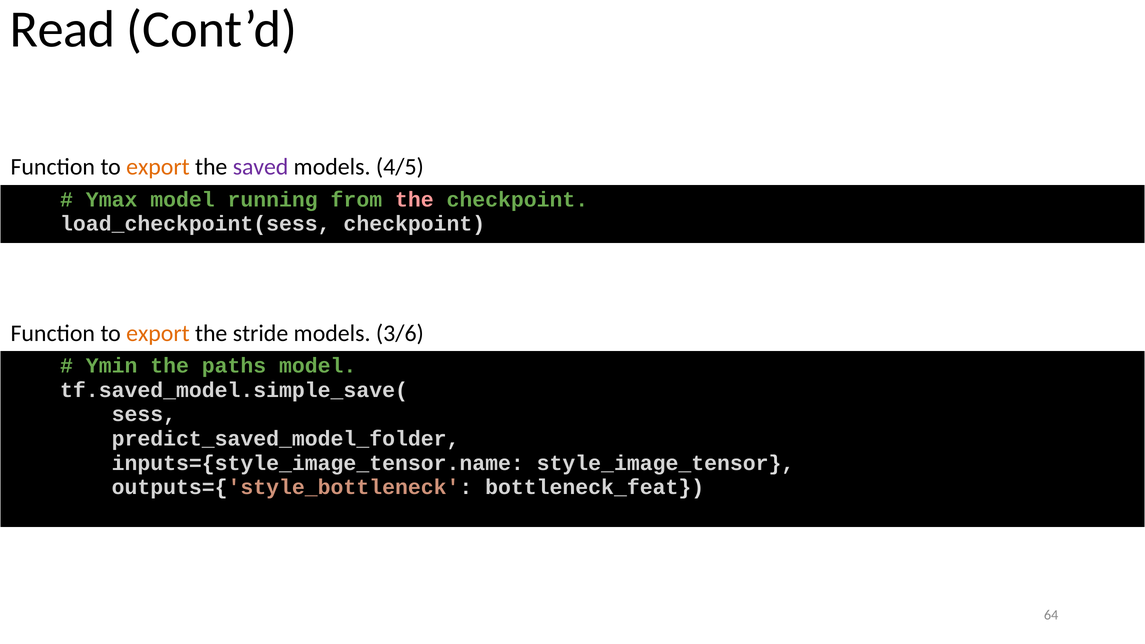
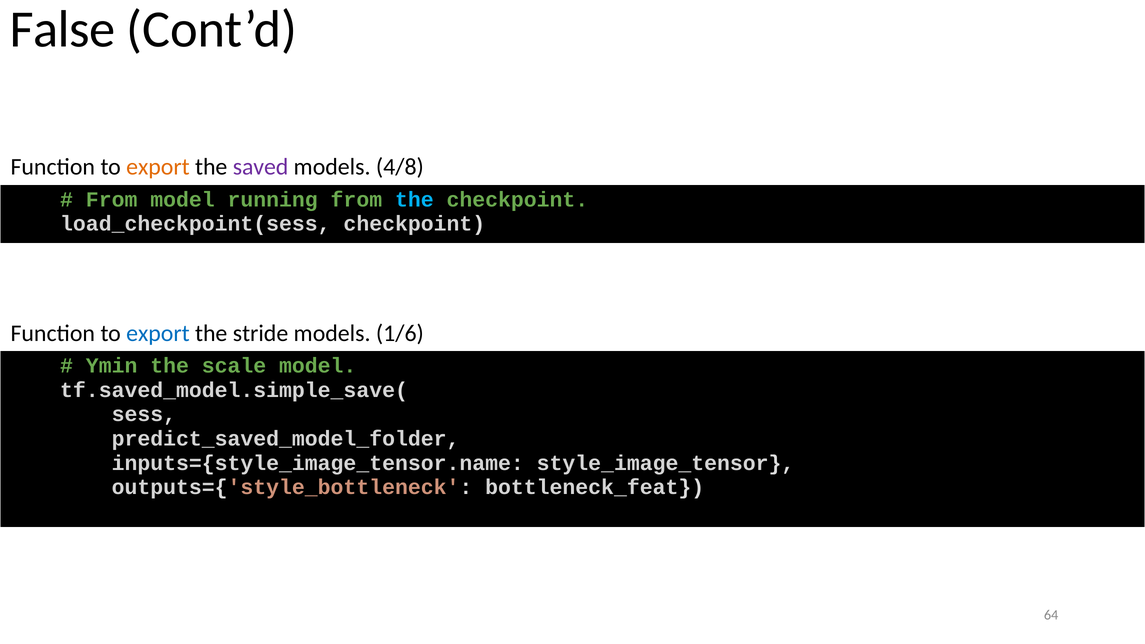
Read: Read -> False (62, 30)
4/5: 4/5 -> 4/8 (400, 167)
Ymax: Ymax -> From (112, 200)
the colour: pink -> light blue (414, 200)
export colour: orange -> blue (158, 333)
3/6: 3/6 -> 1/6 (400, 333)
paths: paths -> scale (234, 366)
